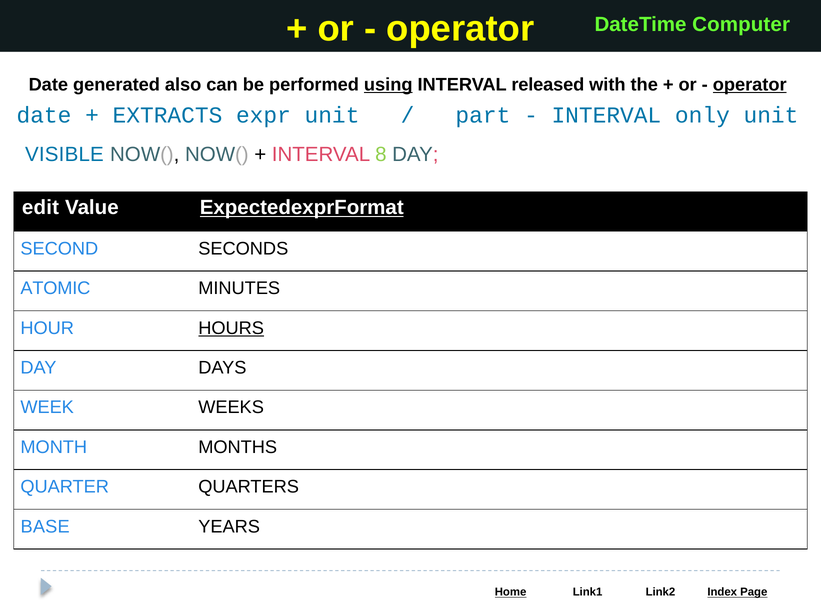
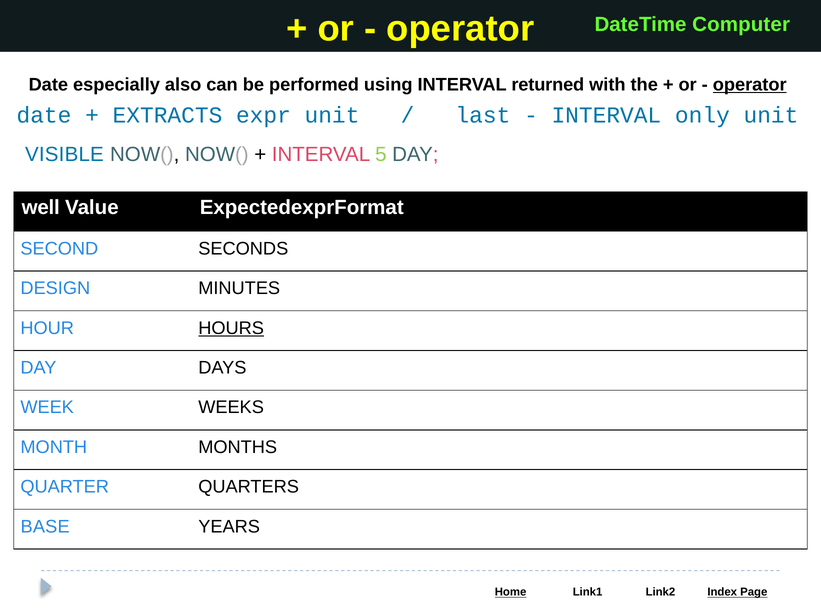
generated: generated -> especially (116, 85)
using underline: present -> none (388, 85)
released: released -> returned (548, 85)
part: part -> last (483, 115)
8: 8 -> 5 (381, 155)
edit: edit -> well (41, 208)
ExpectedexprFormat underline: present -> none (302, 208)
ATOMIC: ATOMIC -> DESIGN (55, 288)
